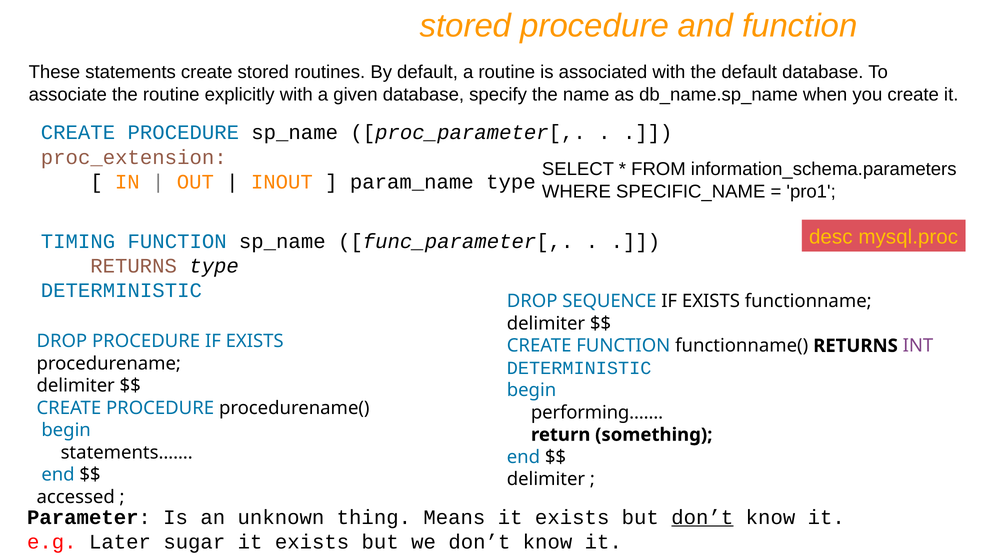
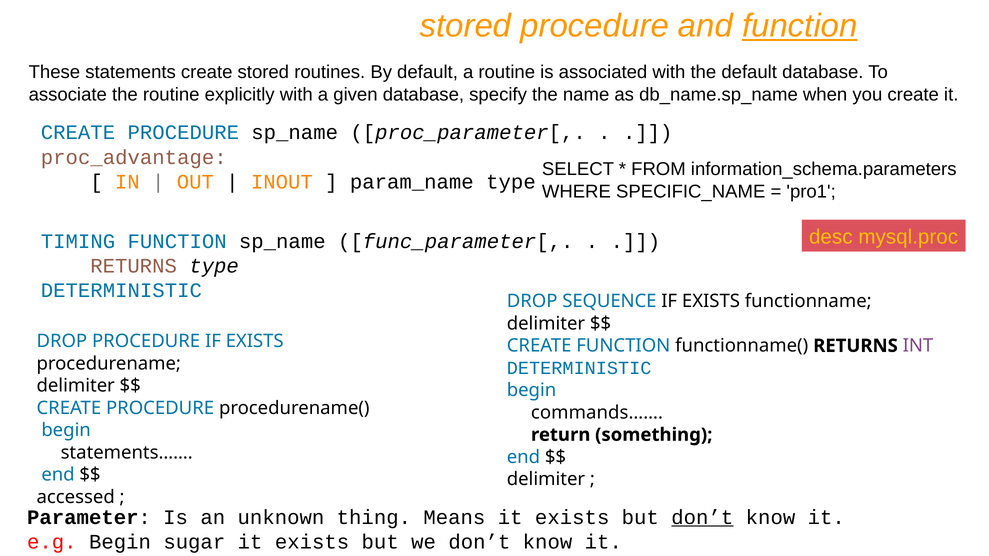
function underline: none -> present (800, 26)
proc_extension: proc_extension -> proc_advantage (134, 157)
performing……: performing…… -> commands…… (597, 413)
e.g Later: Later -> Begin (120, 542)
